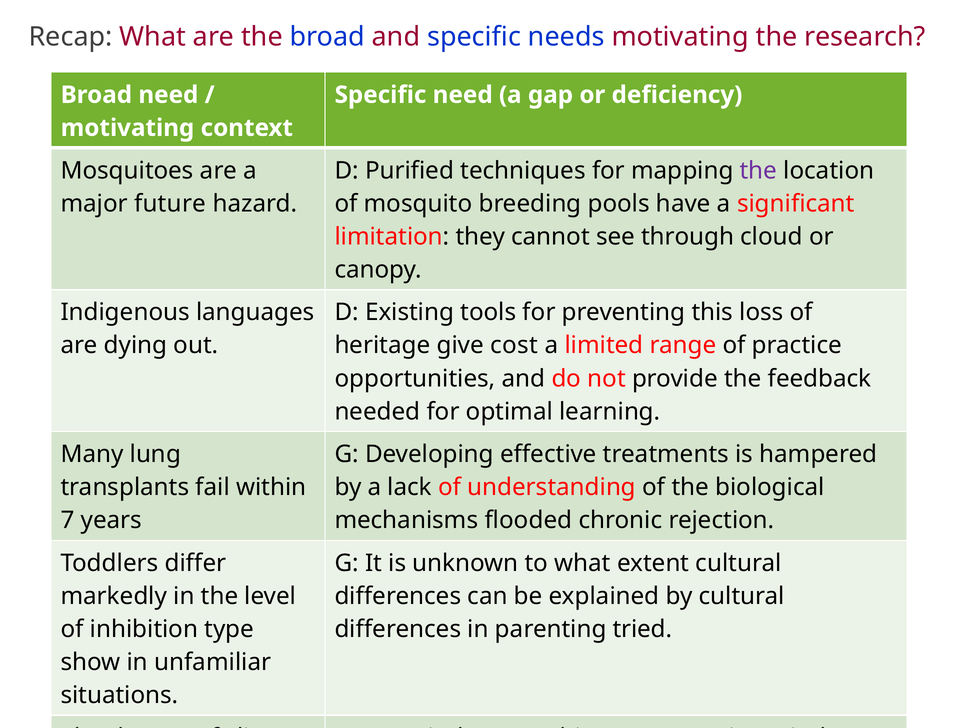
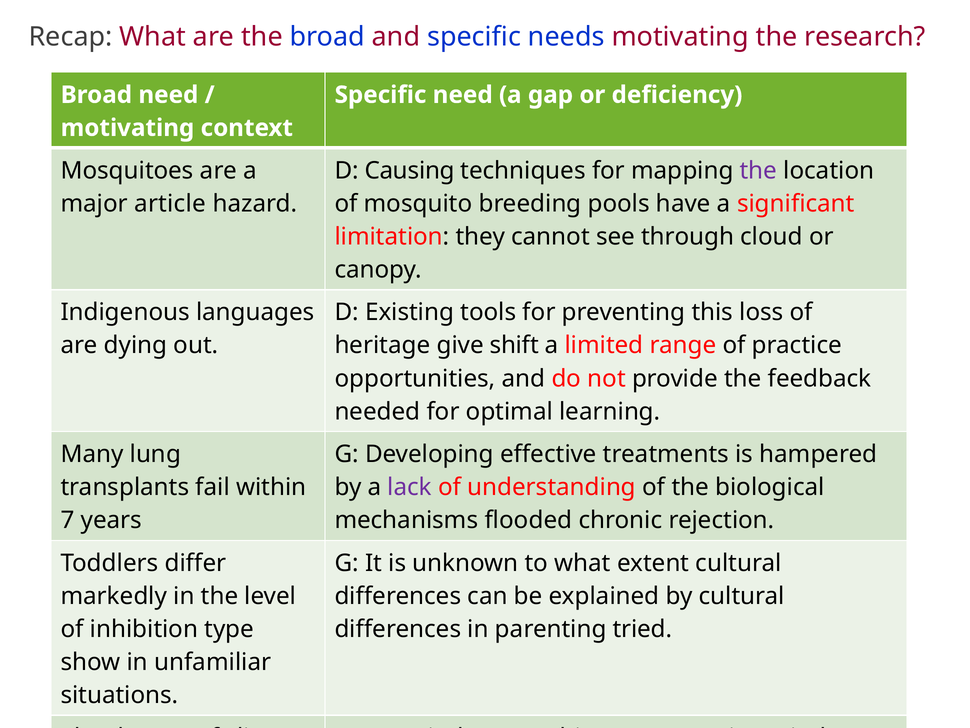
Purified: Purified -> Causing (410, 171)
future: future -> article (170, 204)
cost: cost -> shift (514, 345)
lack colour: black -> purple (410, 487)
